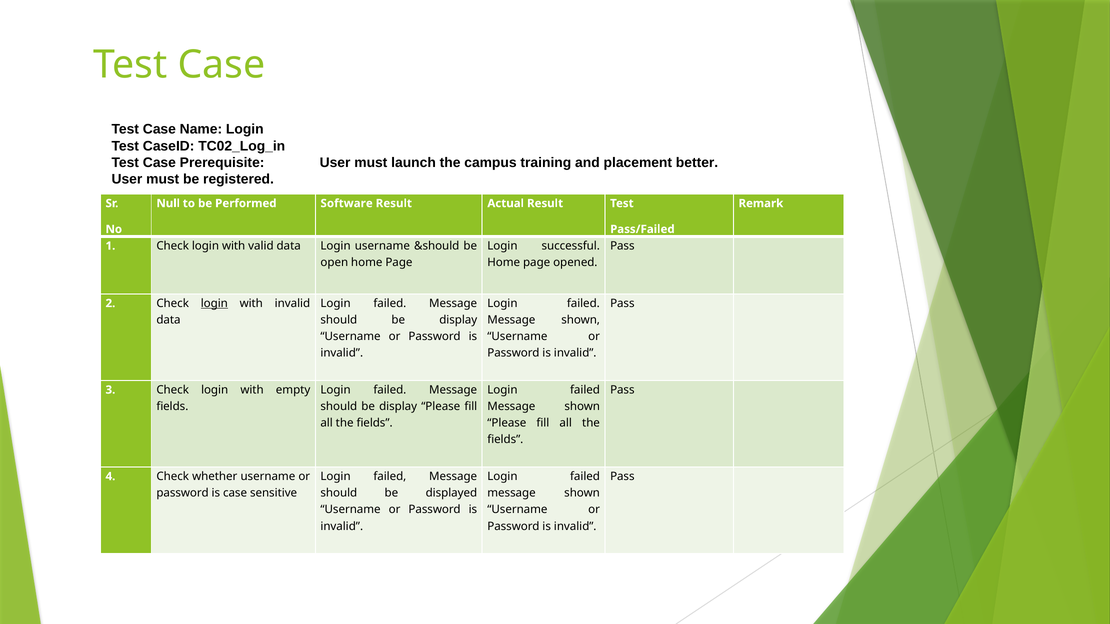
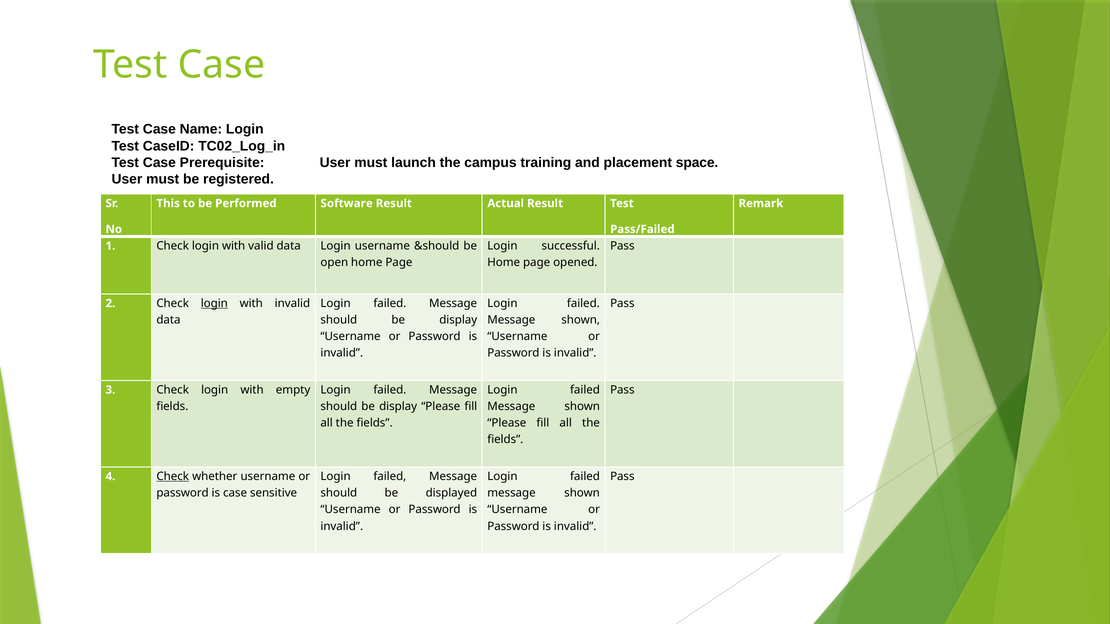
better: better -> space (697, 163)
Null: Null -> This (168, 203)
Check underline: none -> present (173, 477)
